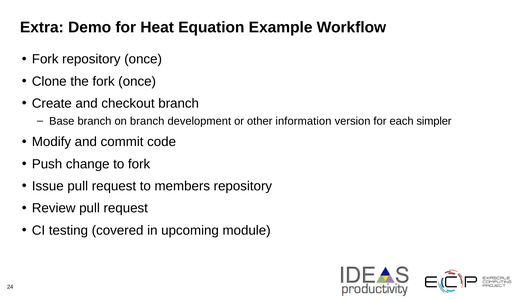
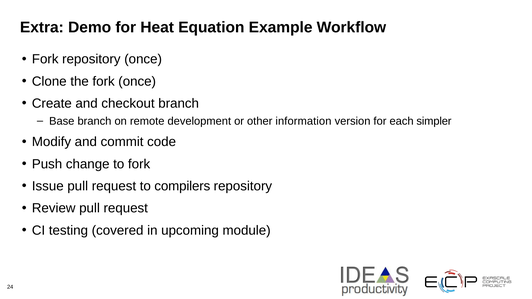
on branch: branch -> remote (147, 121)
members: members -> compilers (182, 186)
